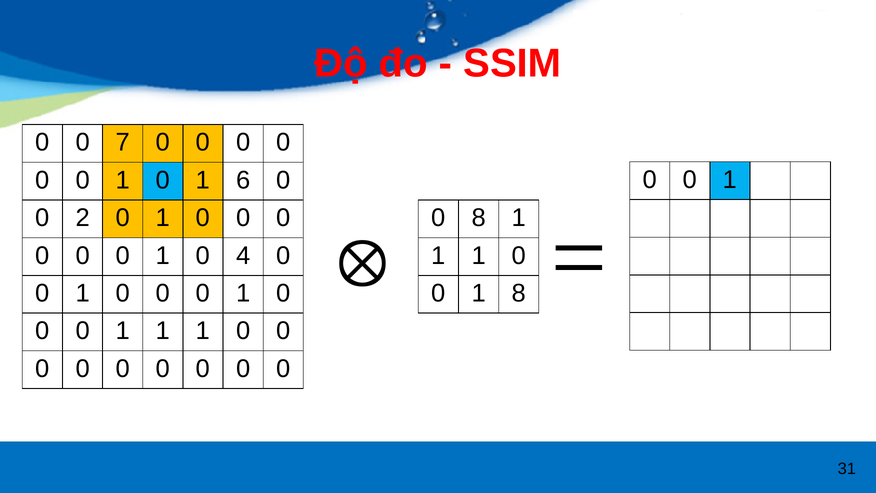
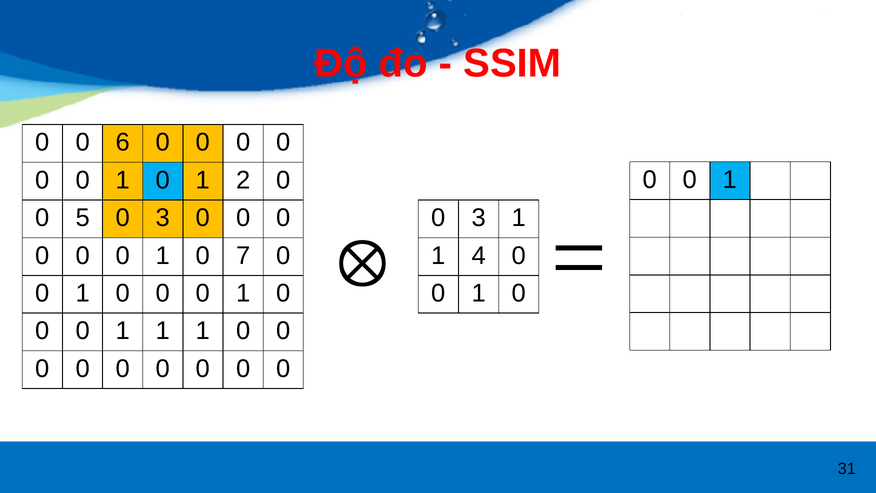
7: 7 -> 6 (123, 142)
6: 6 -> 2 (243, 180)
2: 2 -> 5 (83, 218)
1: 1 -> 3 (163, 218)
8: 8 -> 3 (479, 218)
4: 4 -> 7 (243, 256)
1: 1 -> 4 (479, 256)
8: 8 -> 0 (519, 293)
